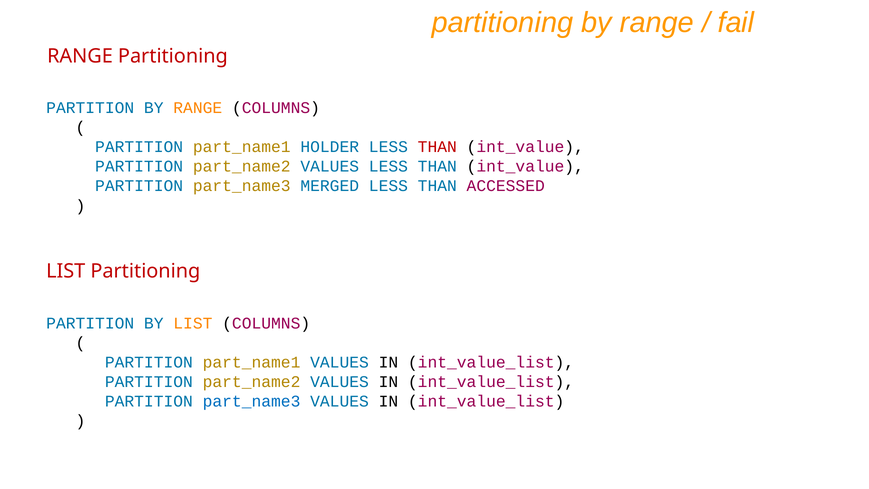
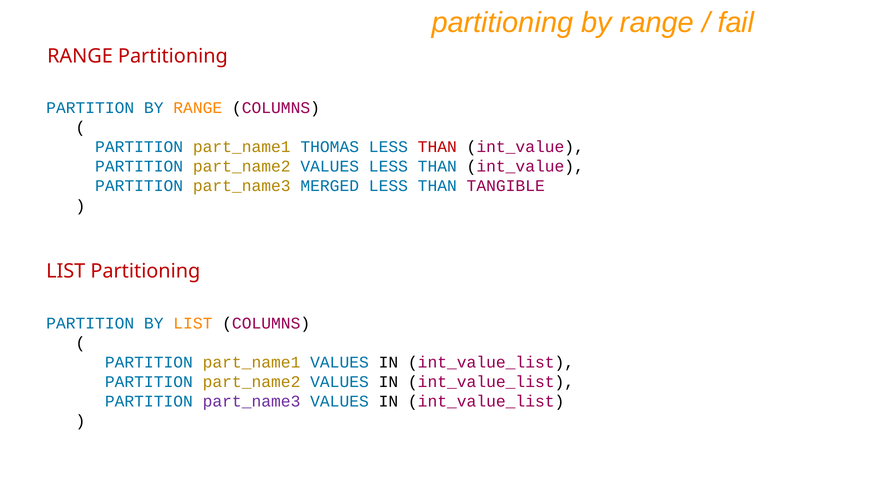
HOLDER: HOLDER -> THOMAS (330, 147)
ACCESSED: ACCESSED -> TANGIBLE (506, 186)
part_name3 colour: blue -> purple (252, 401)
